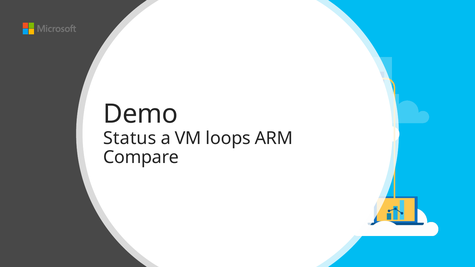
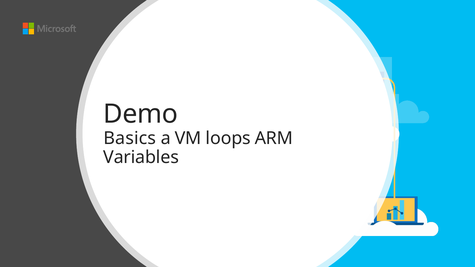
Status: Status -> Basics (130, 138)
Compare: Compare -> Variables (141, 158)
